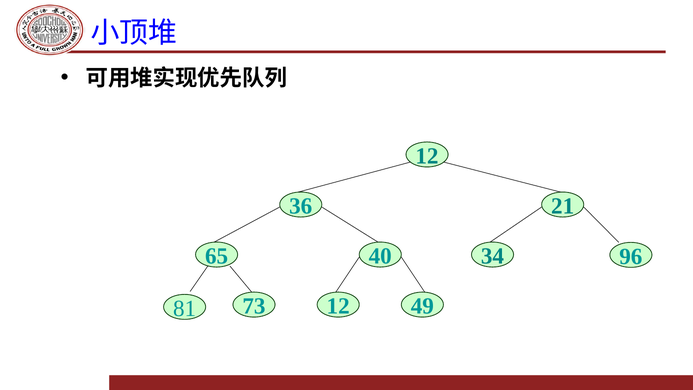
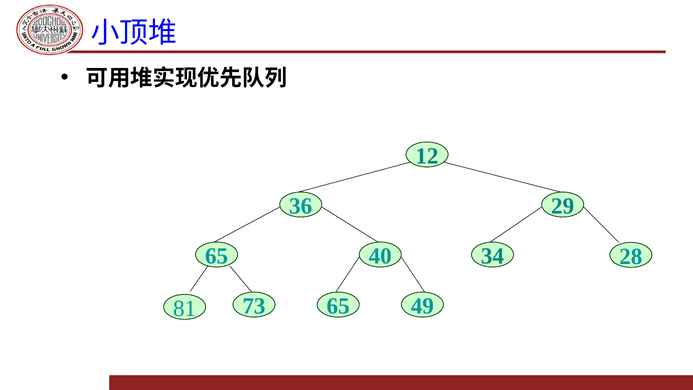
21: 21 -> 29 (563, 206)
96: 96 -> 28 (631, 256)
73 12: 12 -> 65 (338, 306)
